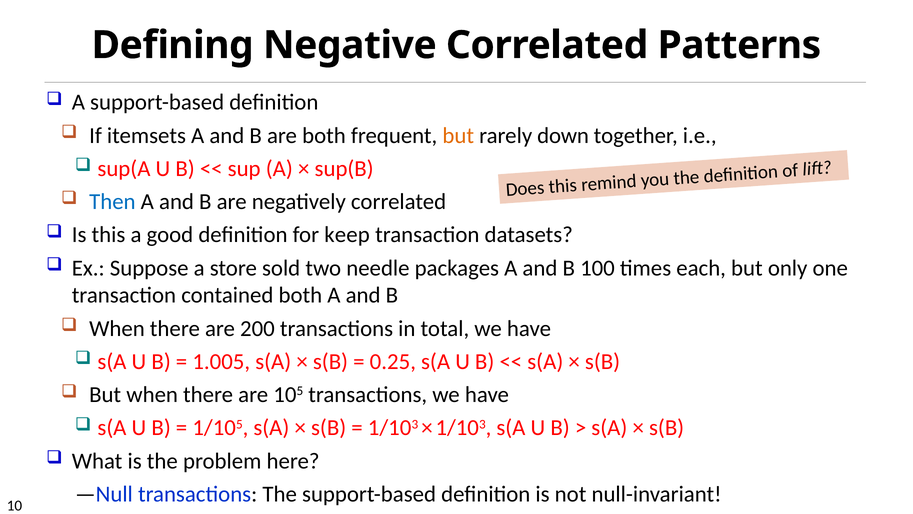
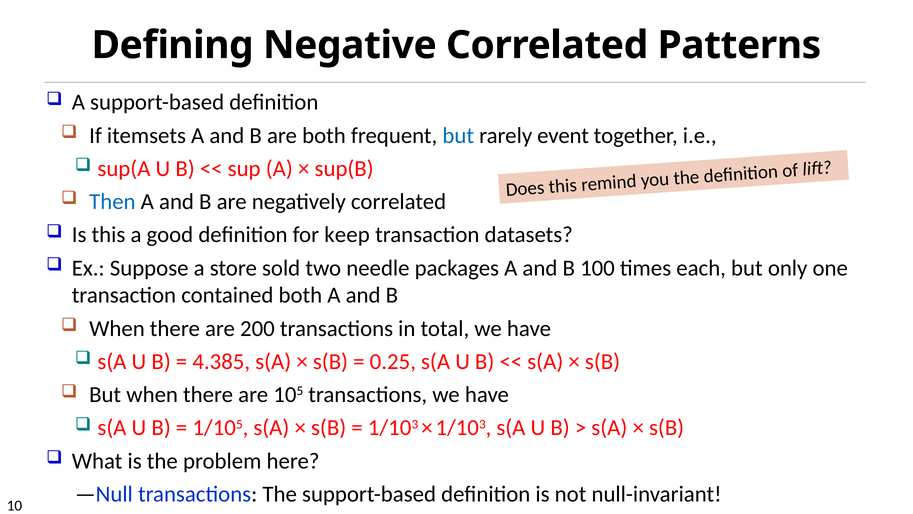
but colour: orange -> blue (458, 135)
down: down -> event (563, 135)
1.005: 1.005 -> 4.385 (221, 361)
